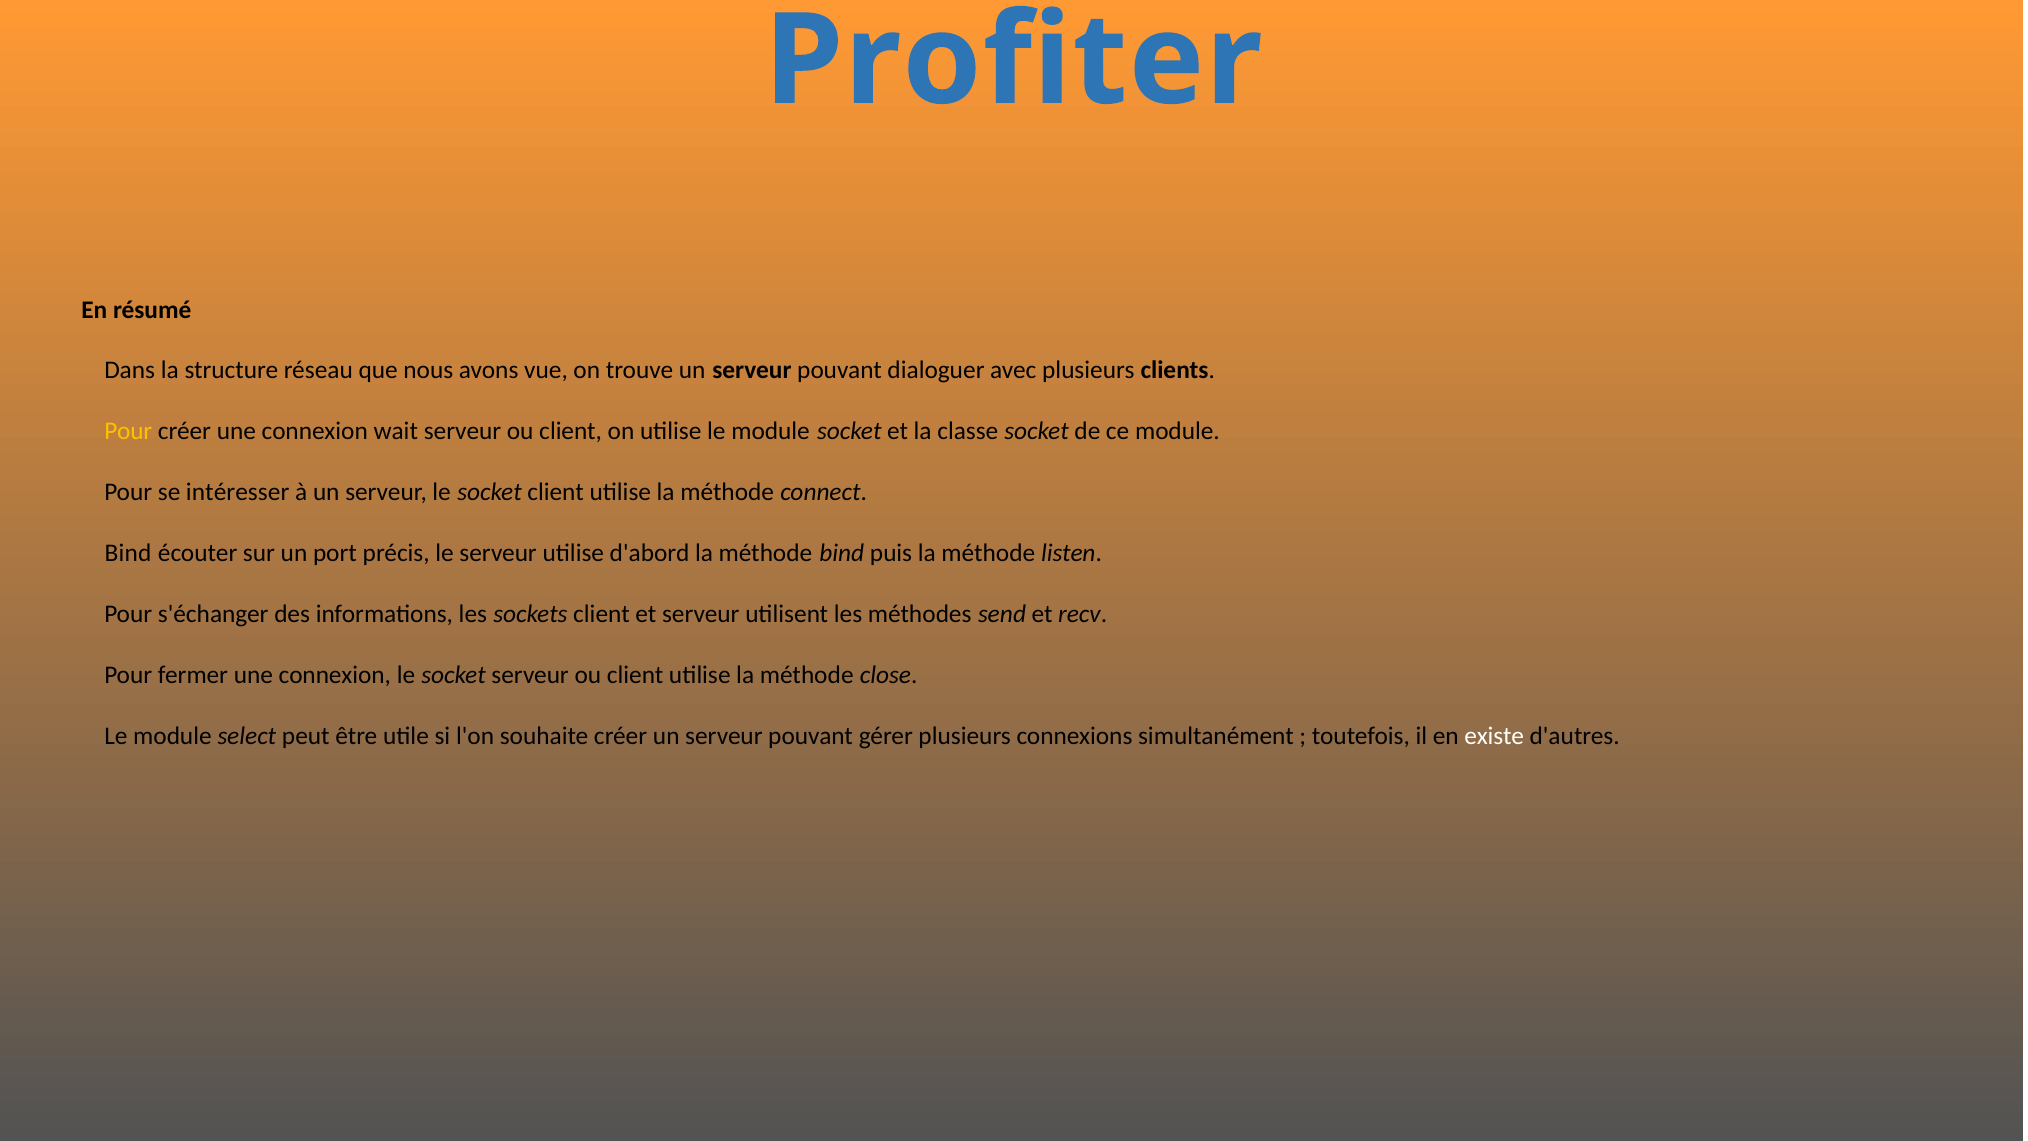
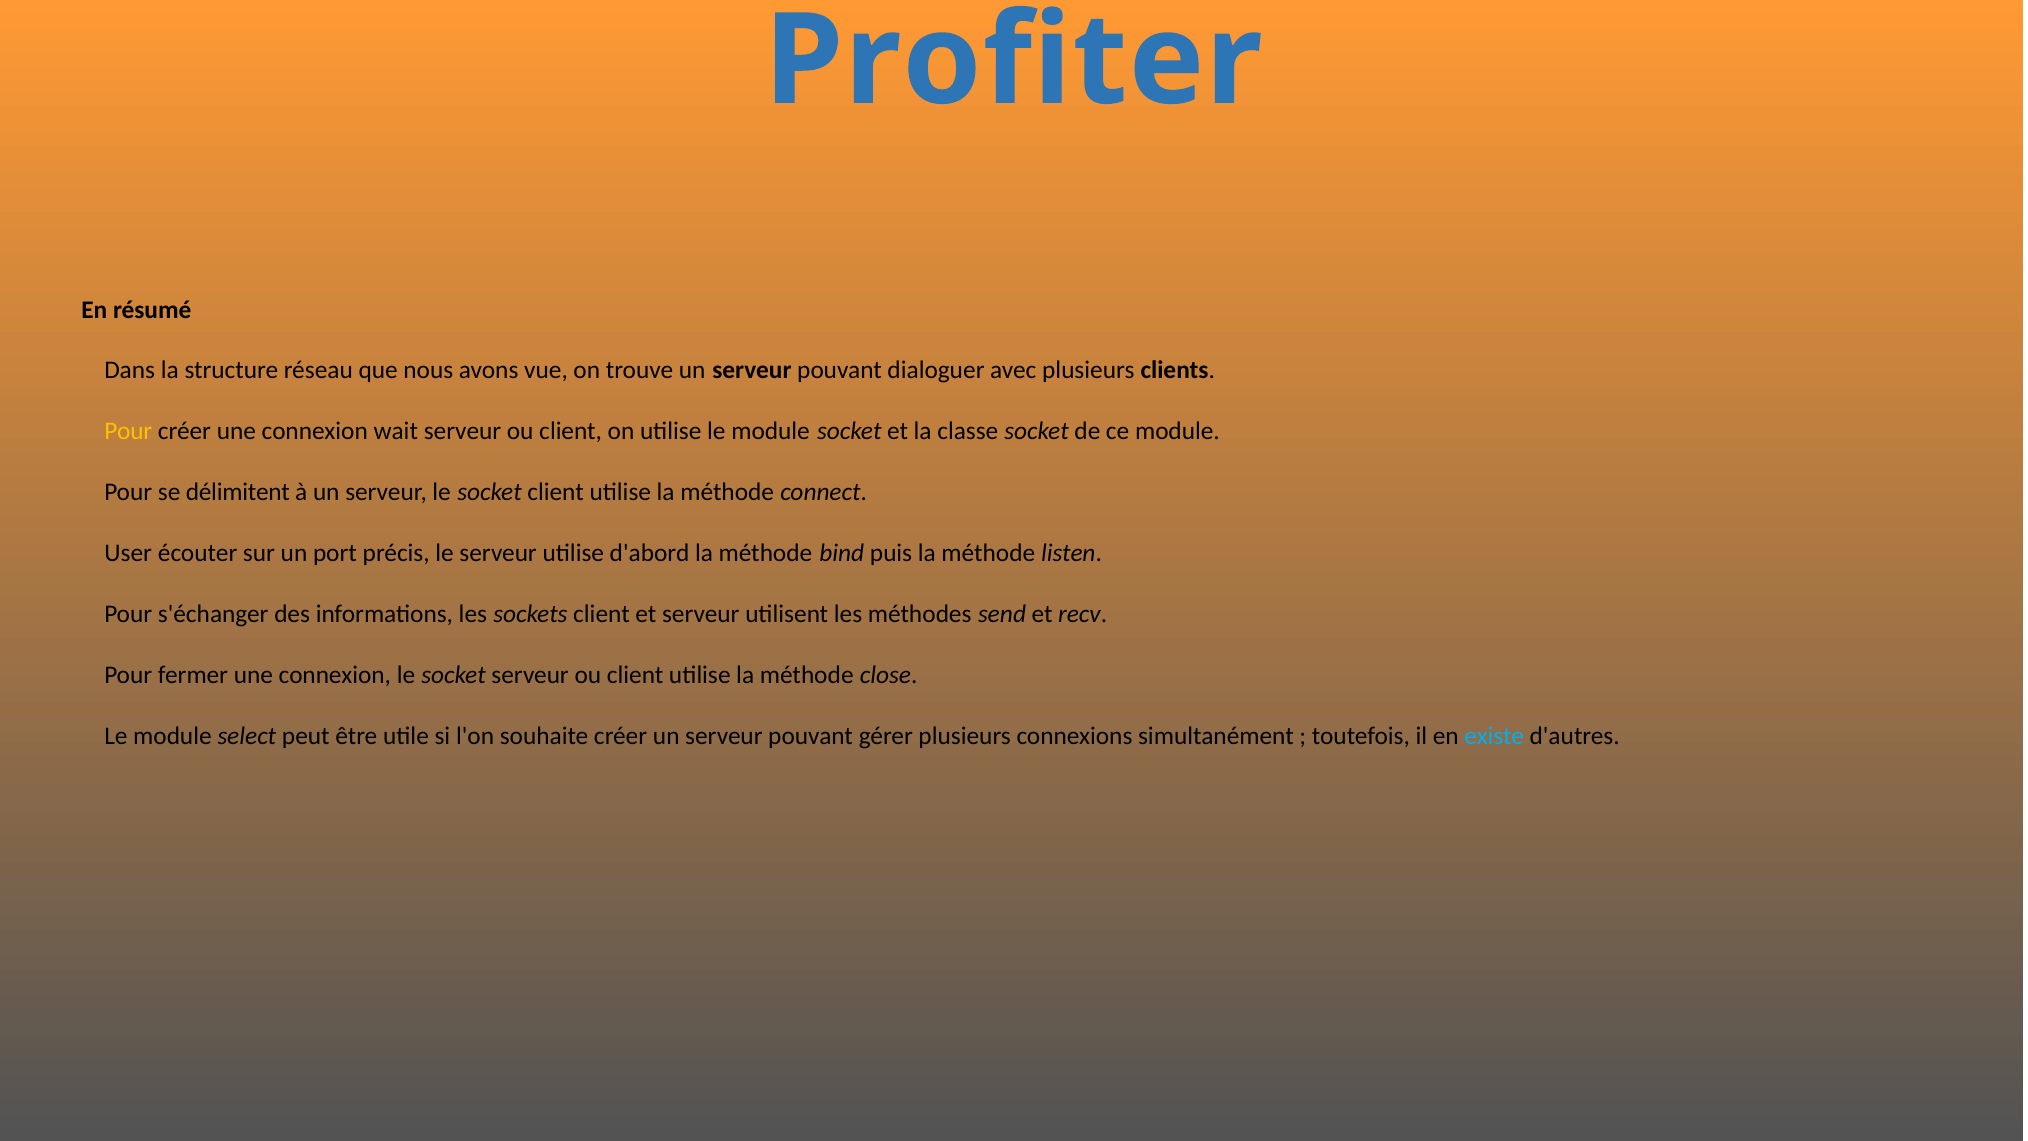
intéresser: intéresser -> délimitent (238, 492)
Bind: Bind -> User (128, 553)
existe colour: white -> light blue (1494, 735)
